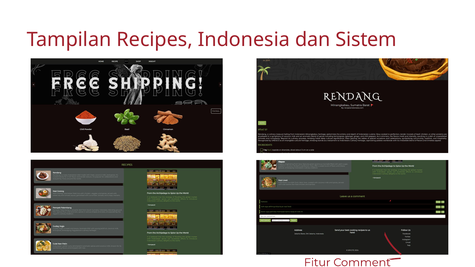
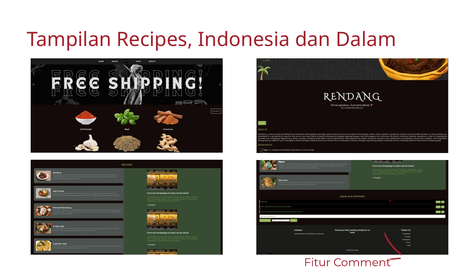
Sistem: Sistem -> Dalam (366, 40)
